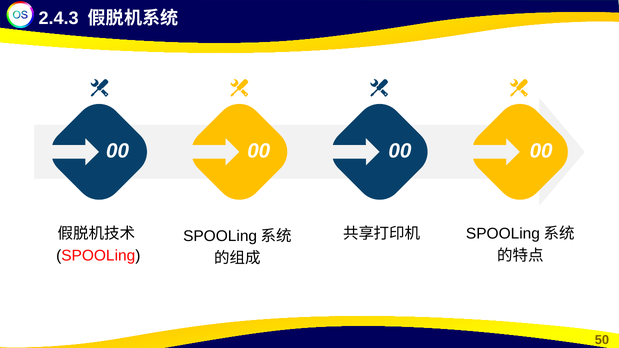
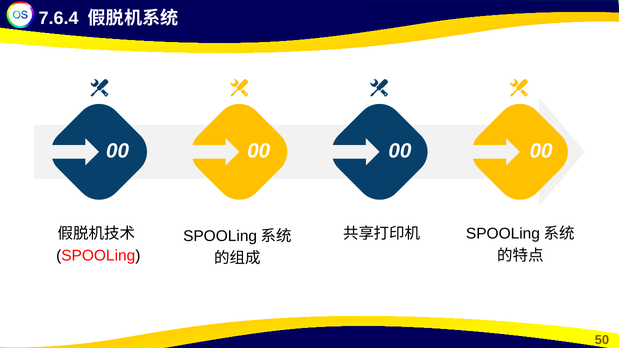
2.4.3: 2.4.3 -> 7.6.4 (59, 18)
